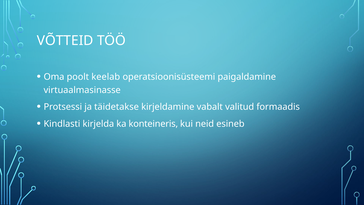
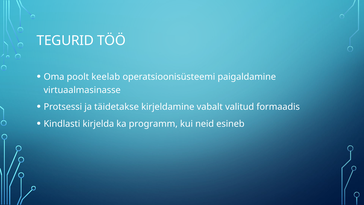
VÕTTEID: VÕTTEID -> TEGURID (65, 40)
konteineris: konteineris -> programm (153, 124)
